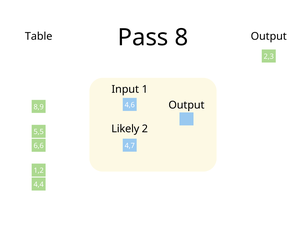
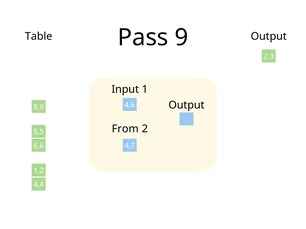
8: 8 -> 9 (181, 38)
Likely: Likely -> From (125, 129)
